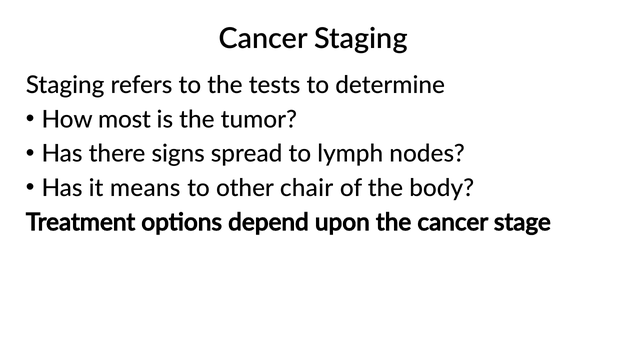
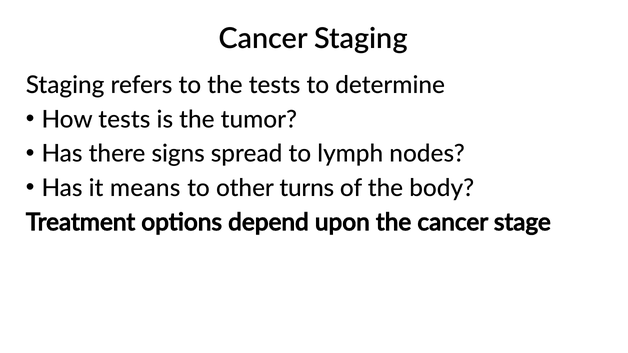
How most: most -> tests (124, 120)
chair: chair -> turns (307, 188)
